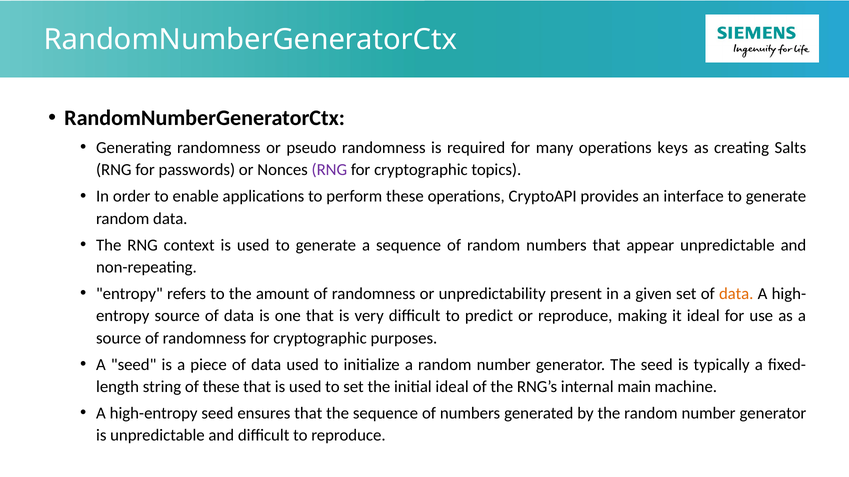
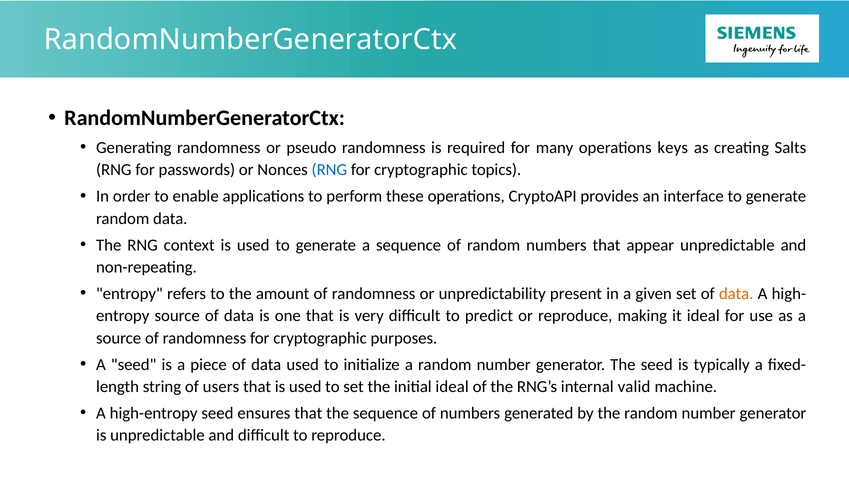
RNG colour: purple -> blue (329, 170)
of these: these -> users (221, 387)
main: main -> valid (634, 387)
